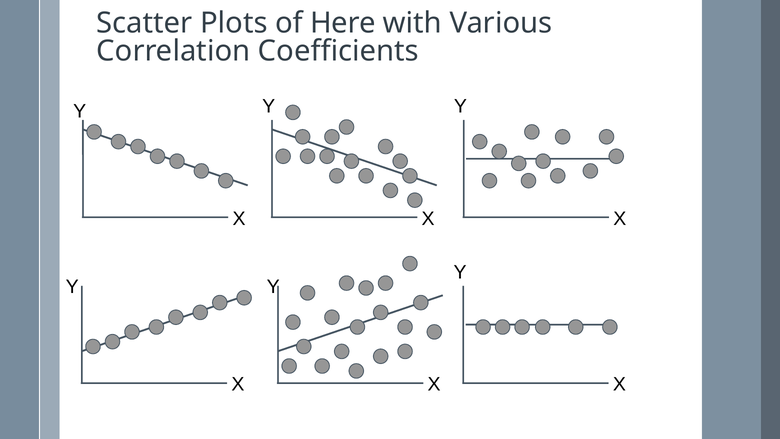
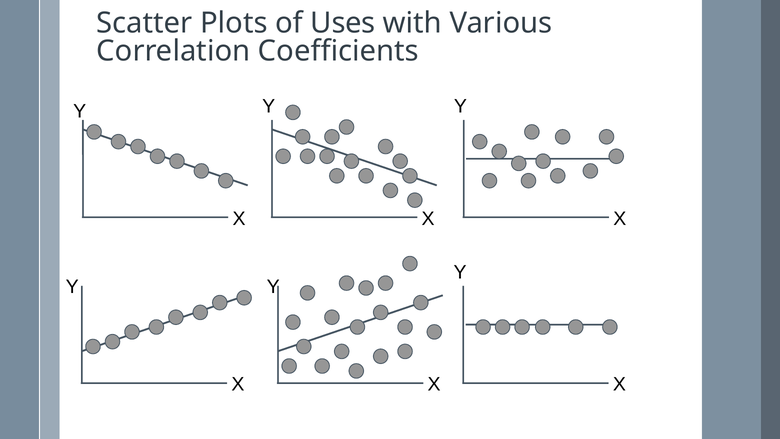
Here: Here -> Uses (343, 23)
